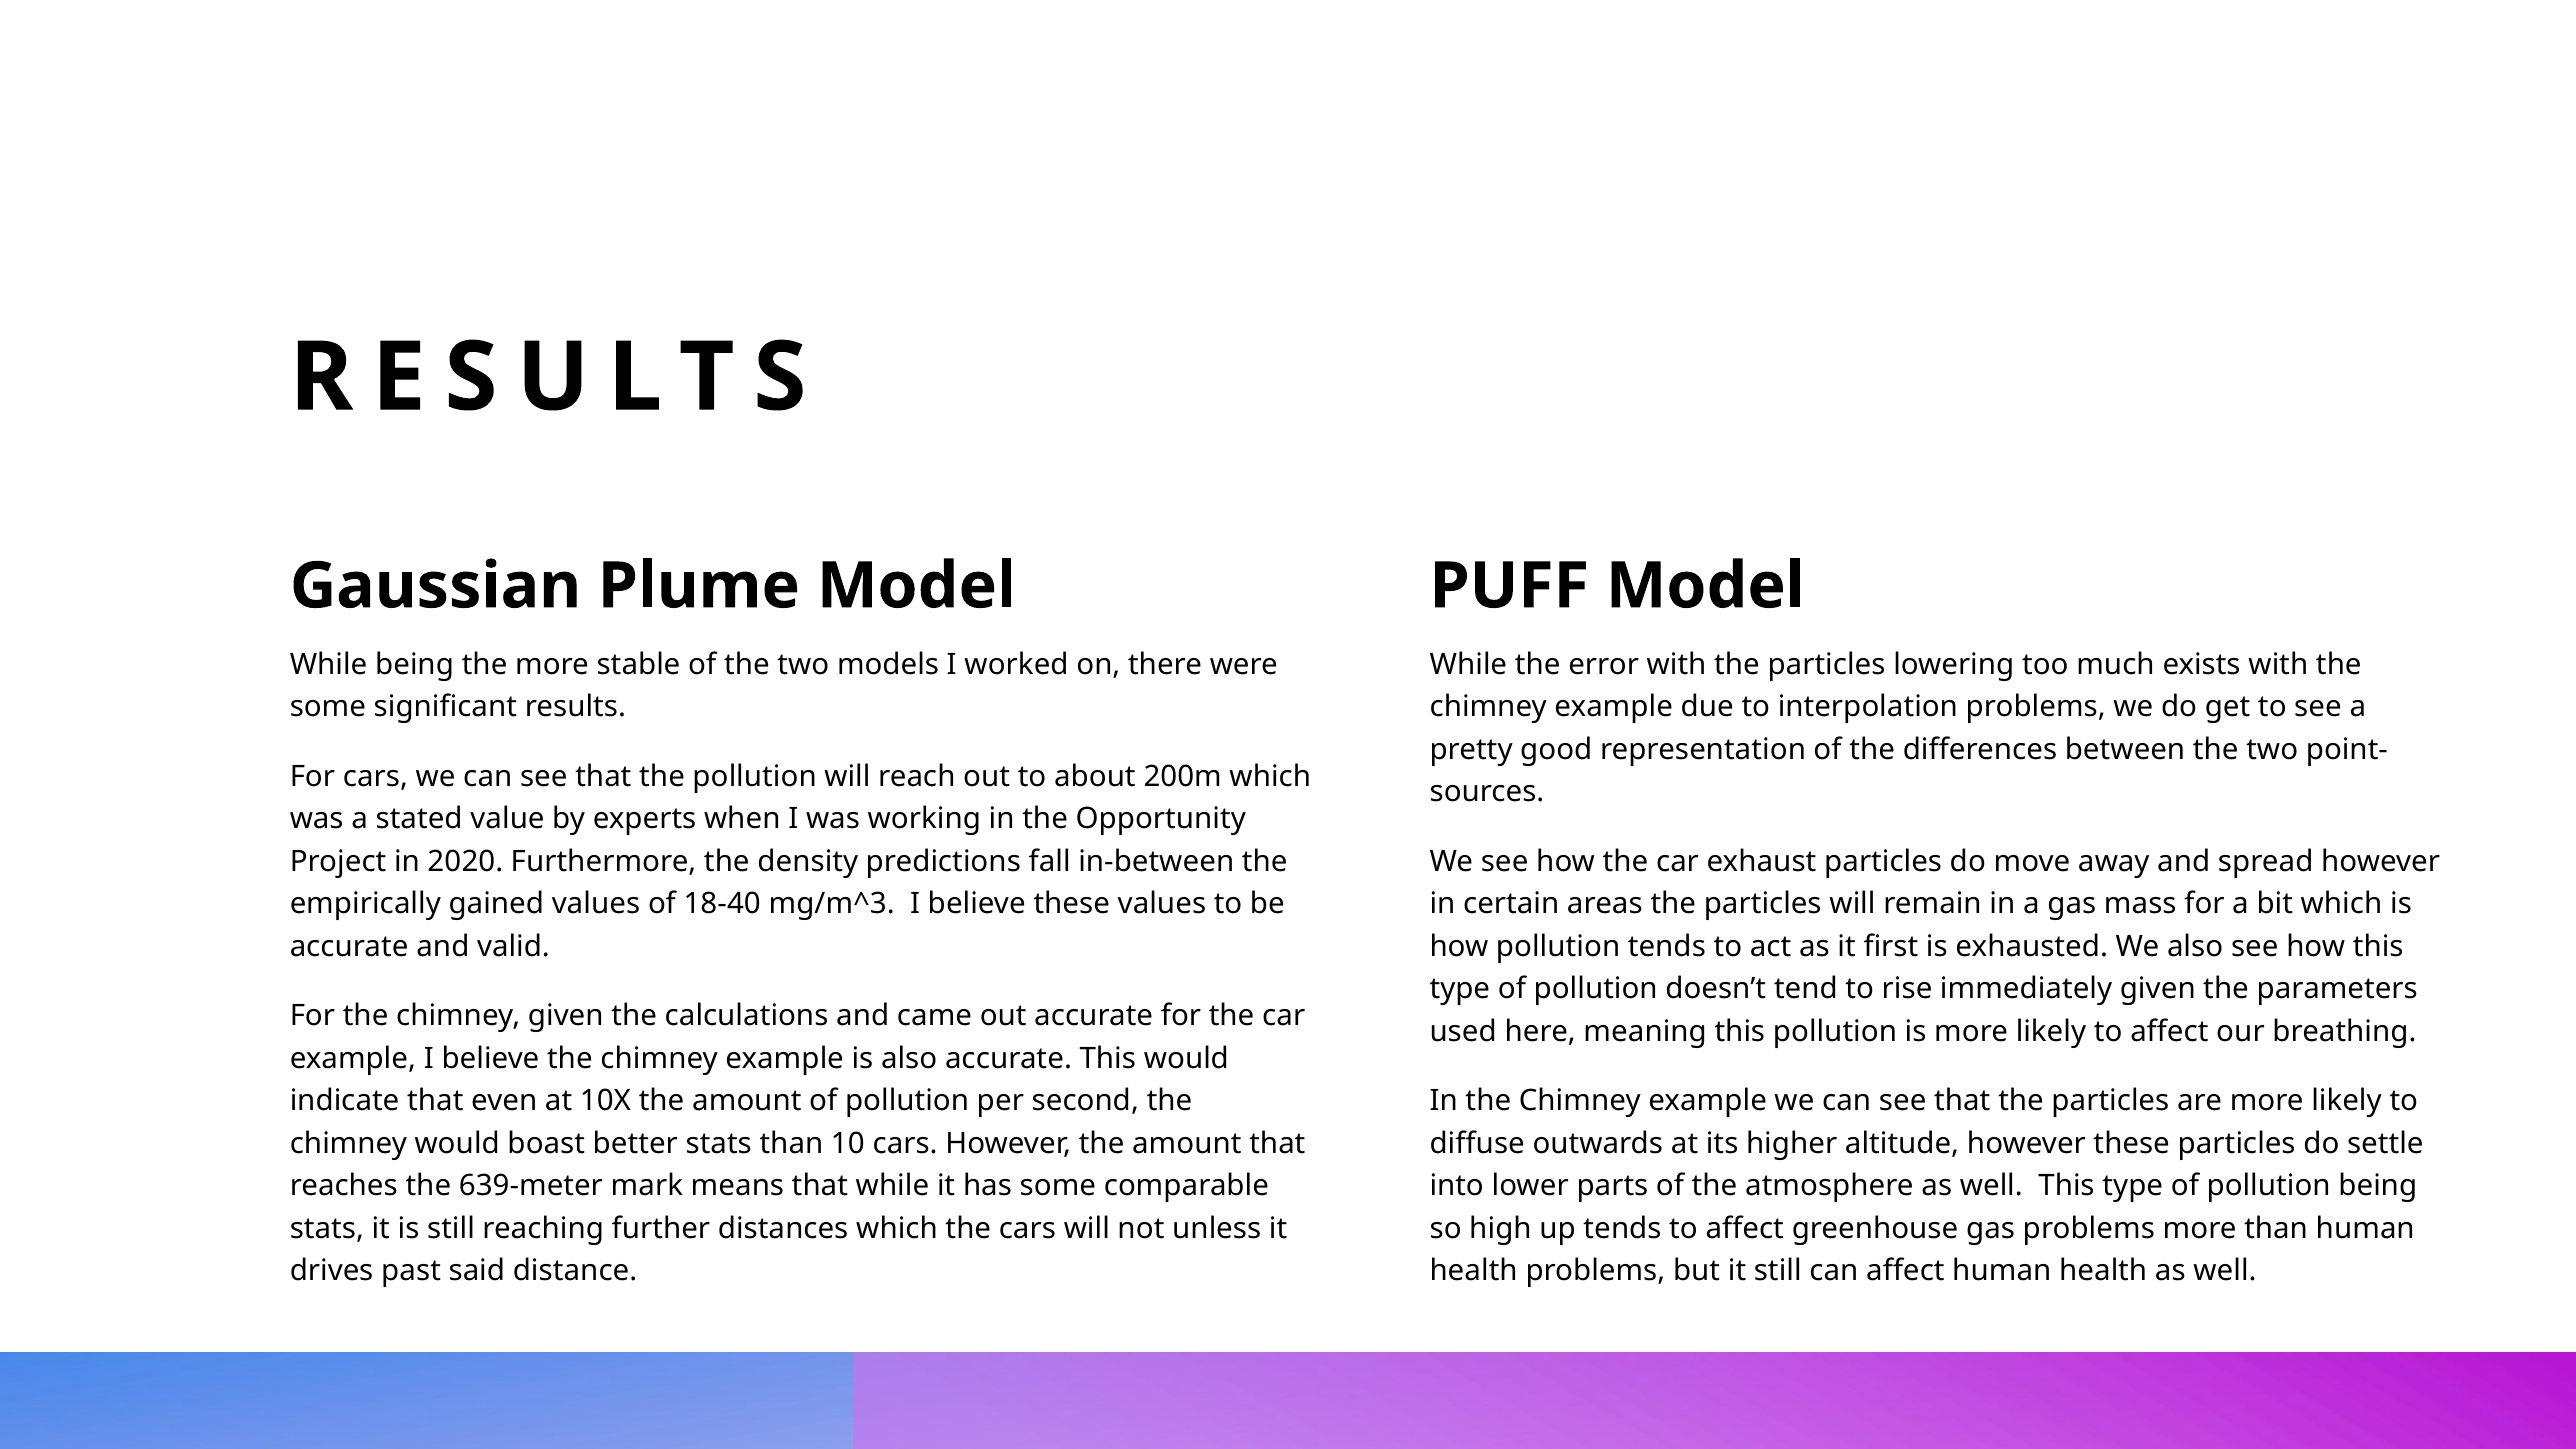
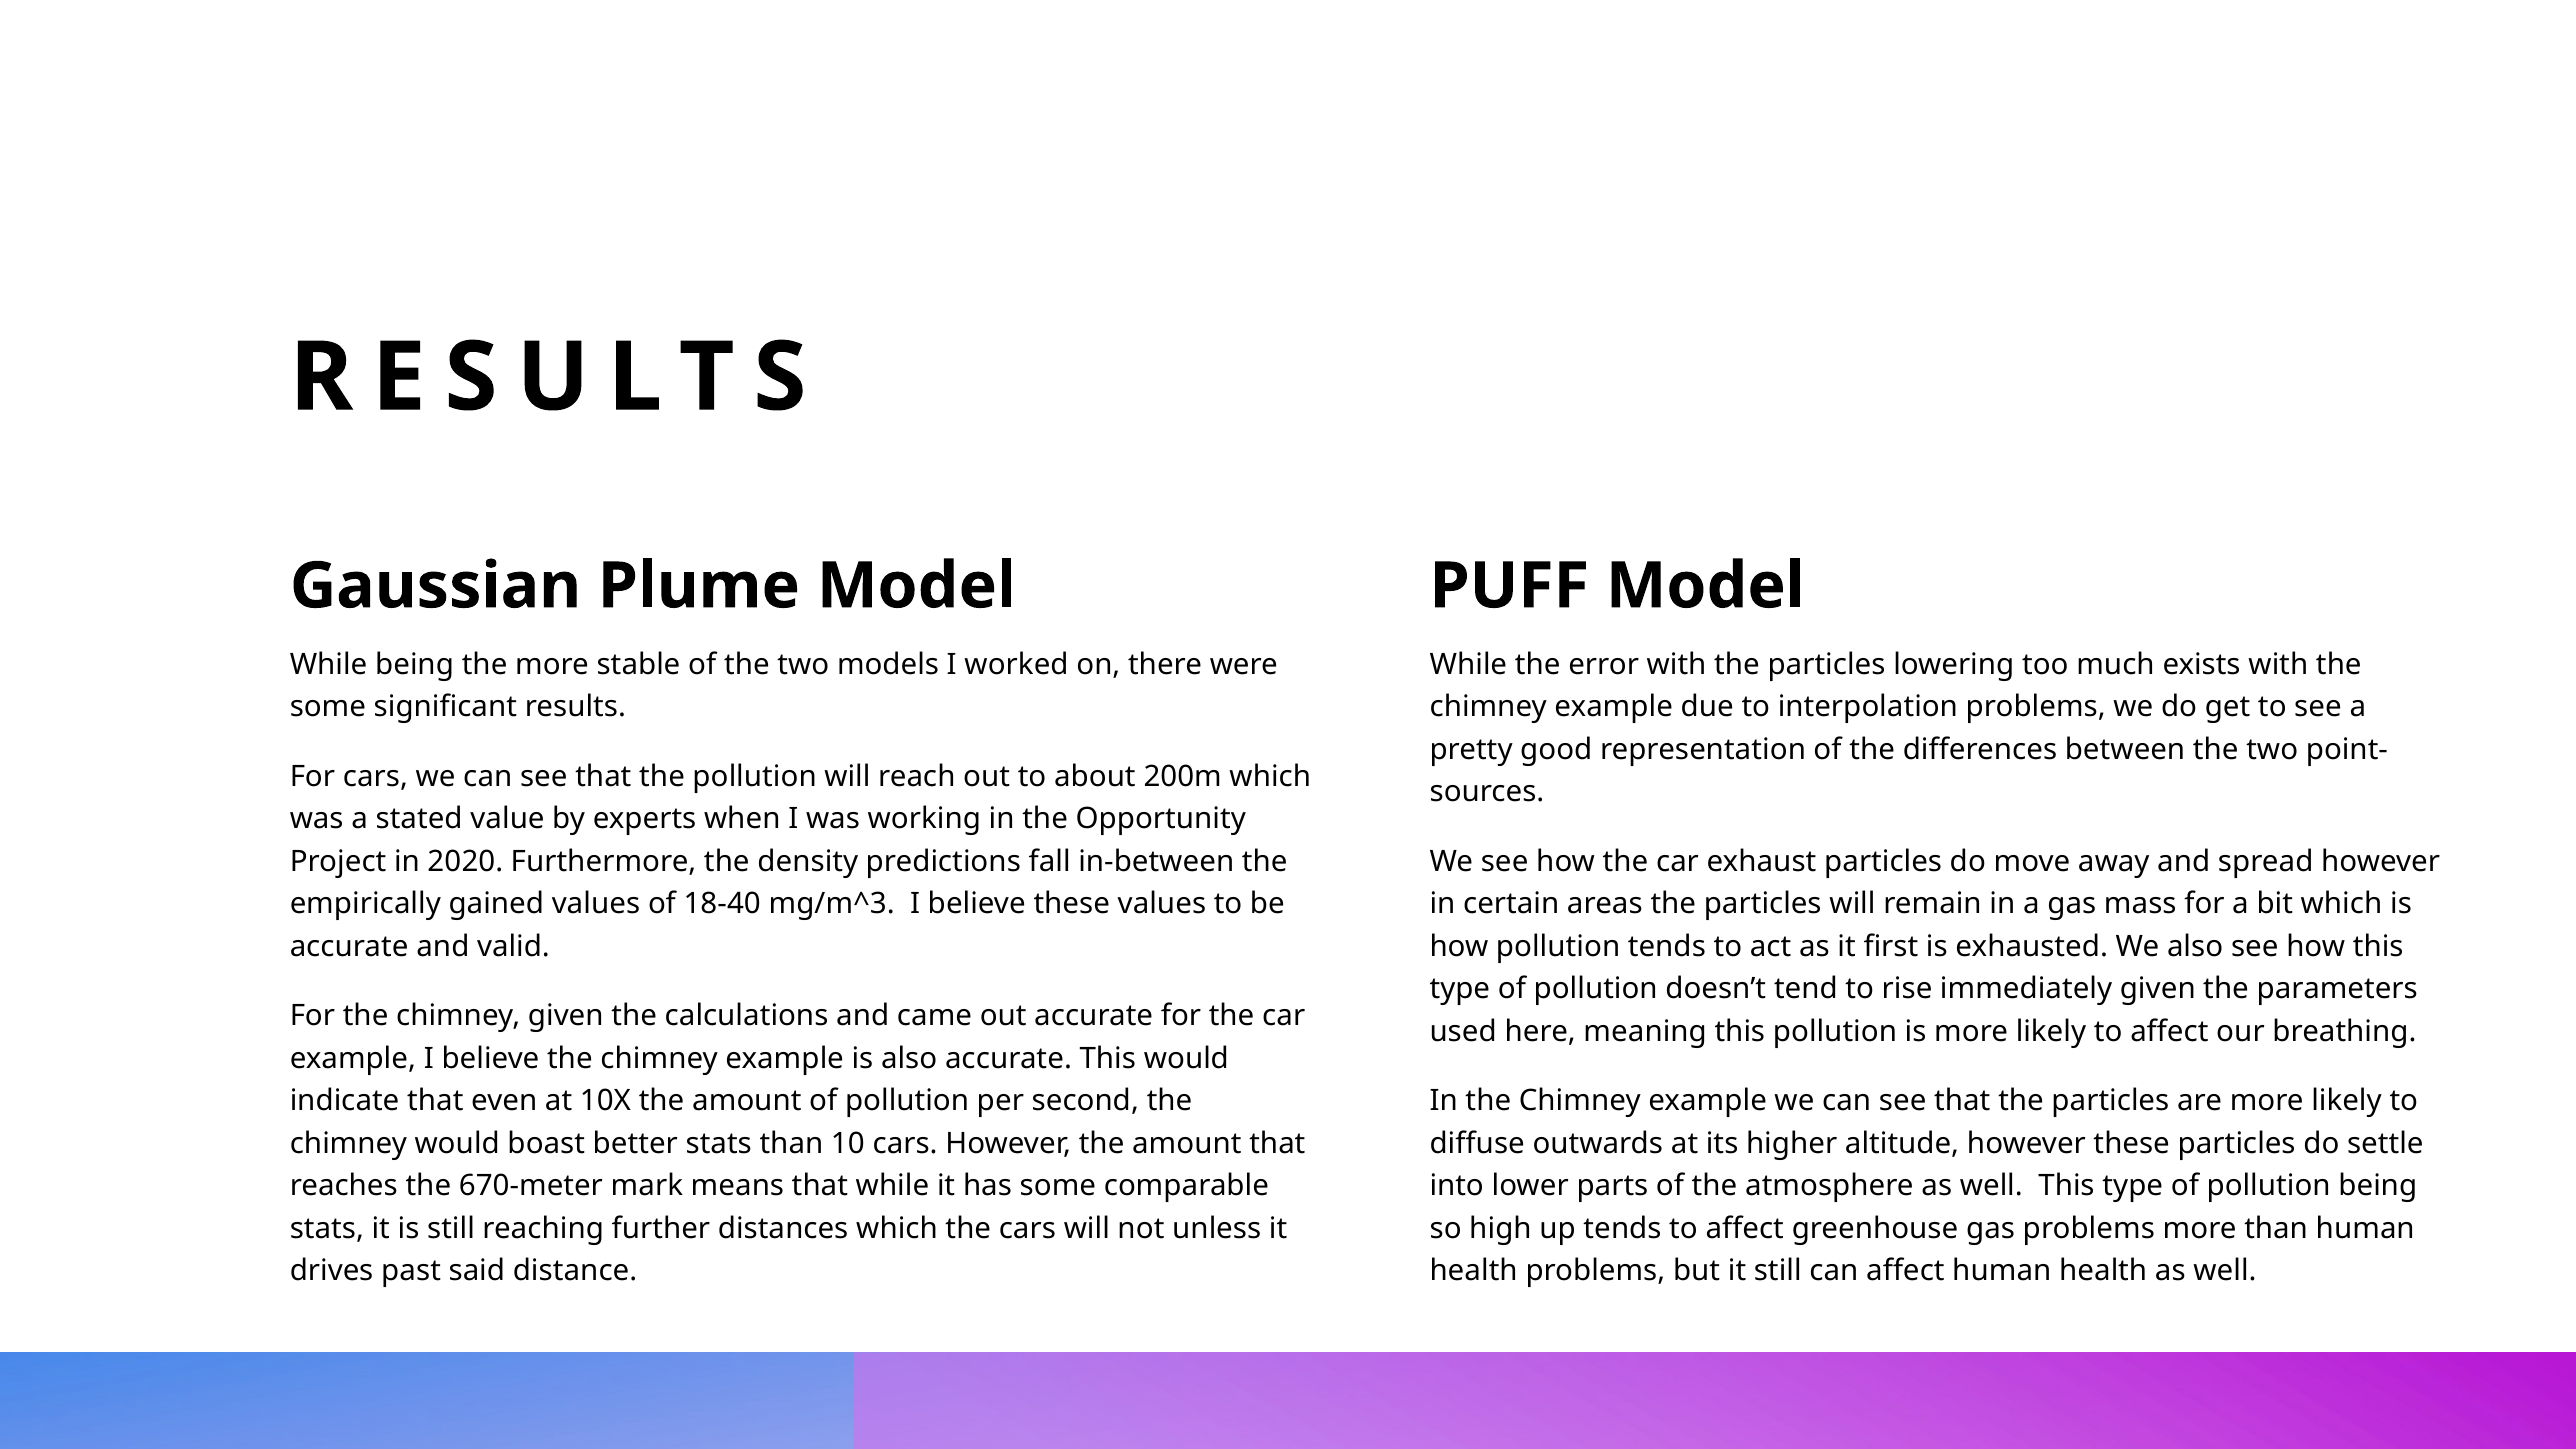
639-meter: 639-meter -> 670-meter (531, 1186)
